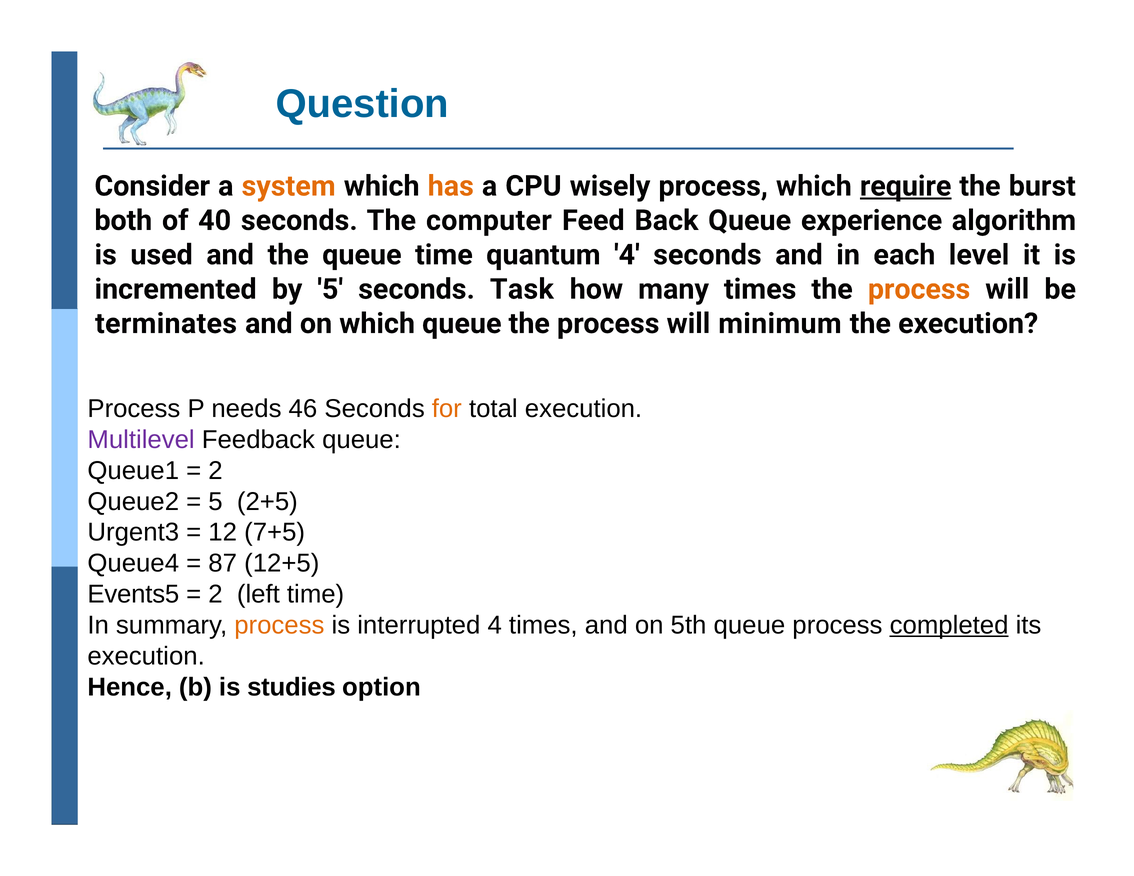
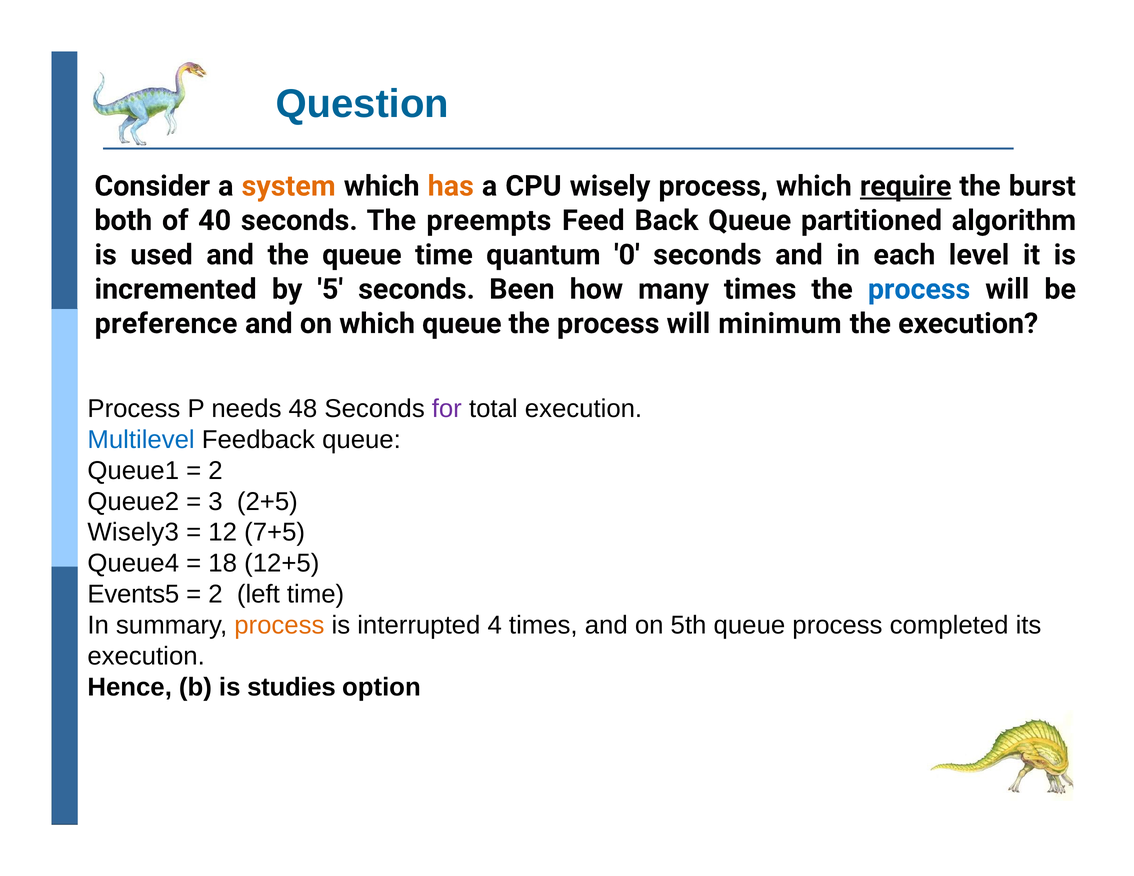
computer: computer -> preempts (489, 221)
experience: experience -> partitioned (871, 221)
quantum 4: 4 -> 0 (627, 255)
Task: Task -> Been (522, 289)
process colour: orange -> blue (919, 289)
terminates: terminates -> preference (166, 324)
46: 46 -> 48 (303, 409)
for colour: orange -> purple (447, 409)
Multilevel colour: purple -> blue (141, 440)
5: 5 -> 3 (215, 502)
Urgent3: Urgent3 -> Wisely3 (133, 533)
87: 87 -> 18 (223, 564)
completed underline: present -> none (949, 625)
